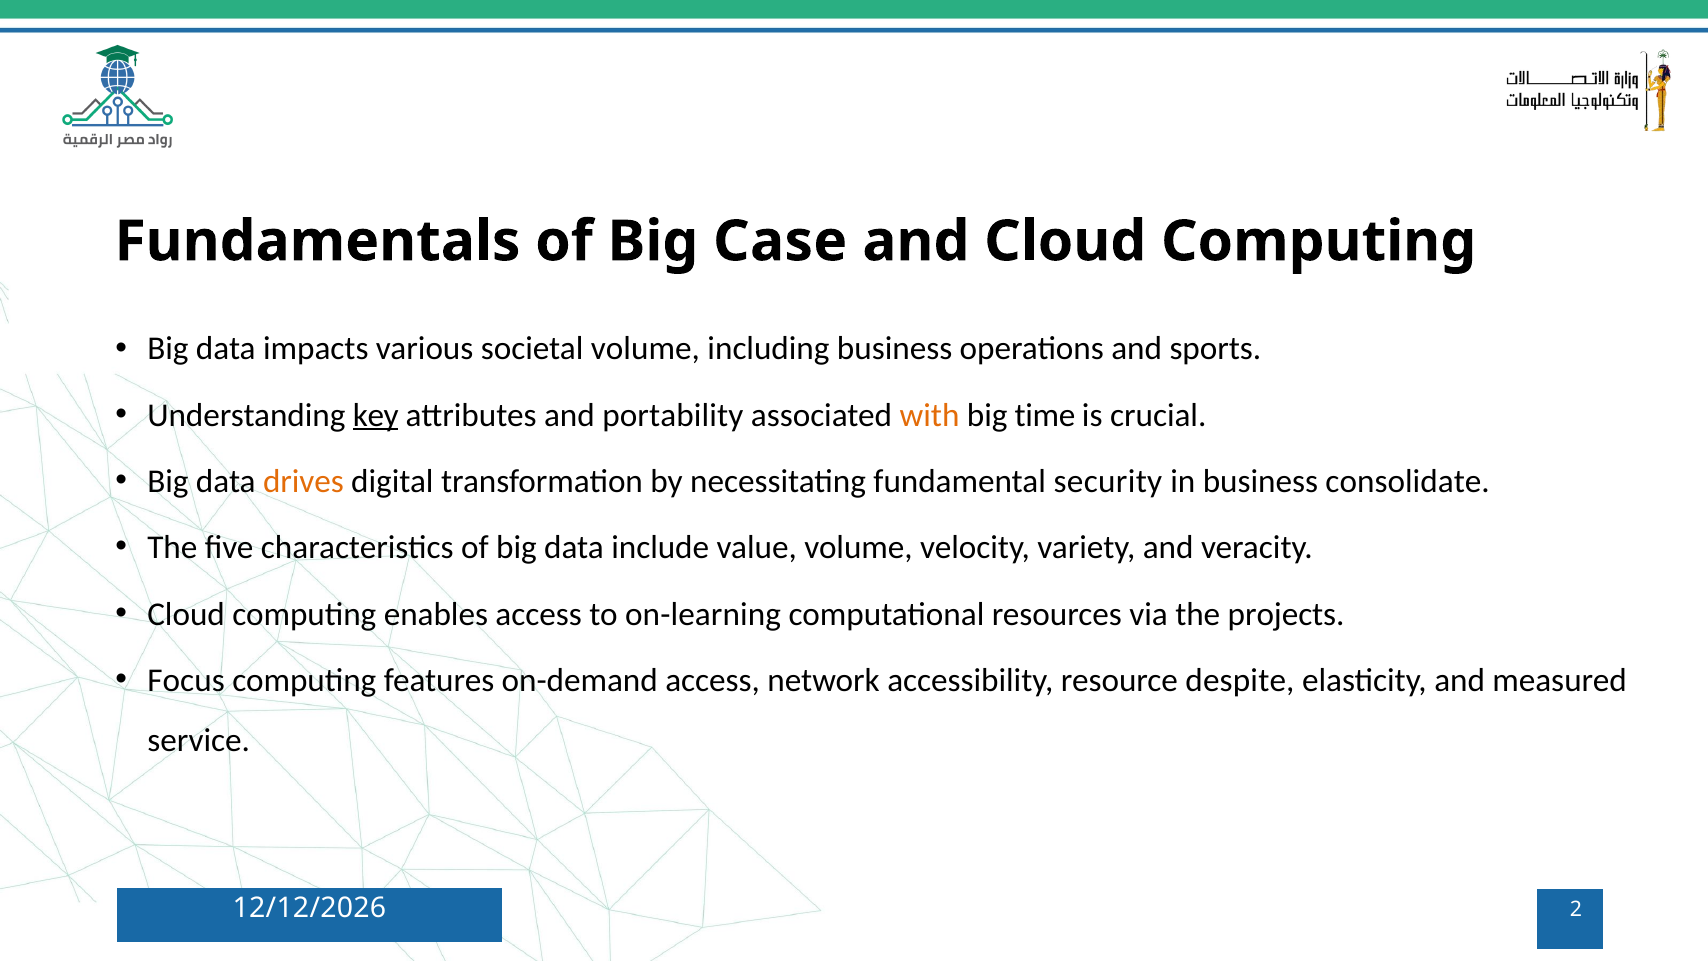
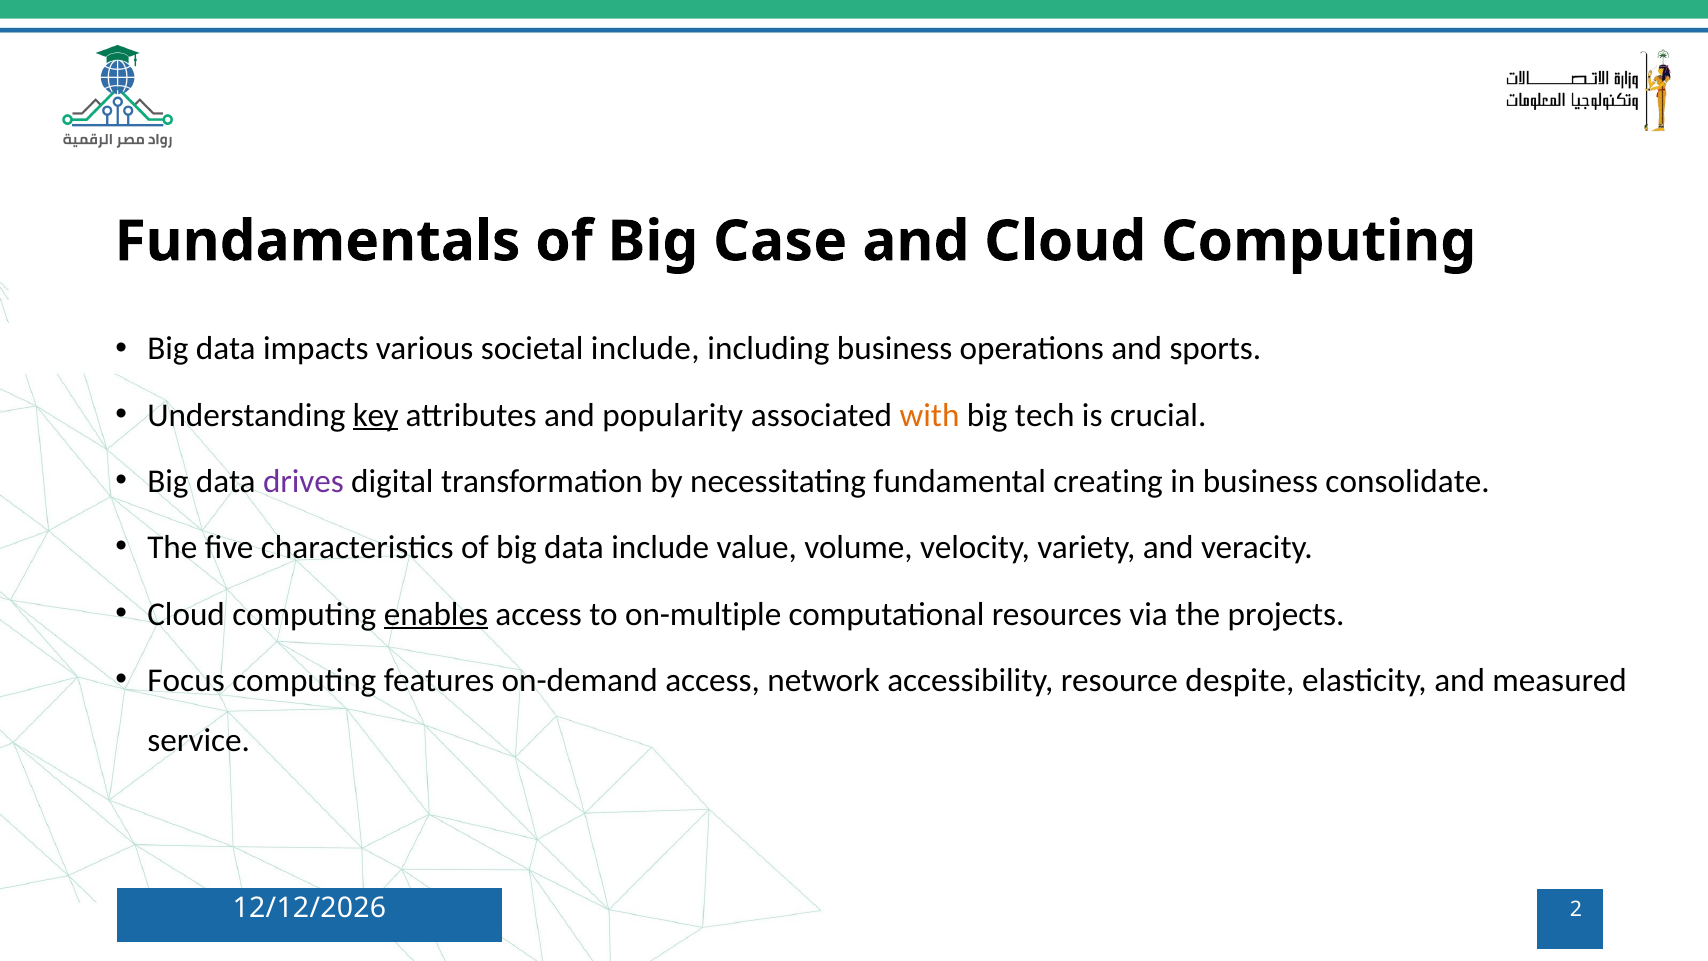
societal volume: volume -> include (645, 349)
portability: portability -> popularity (673, 415)
time: time -> tech (1045, 415)
drives colour: orange -> purple (303, 481)
security: security -> creating (1108, 481)
enables underline: none -> present (436, 614)
on-learning: on-learning -> on-multiple (703, 614)
